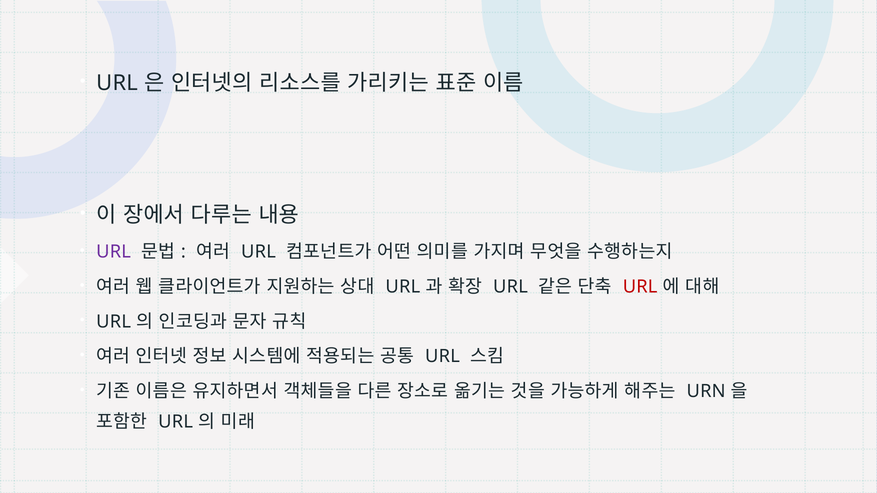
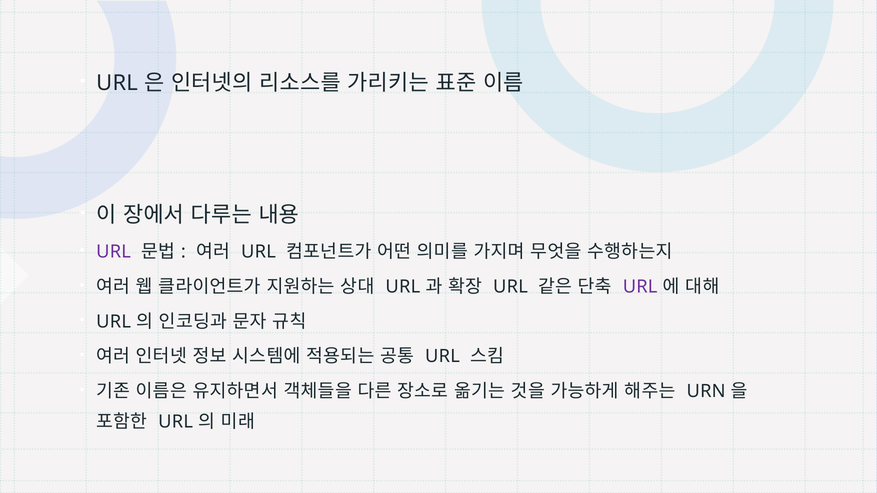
URL colour: red -> purple (640, 287)
